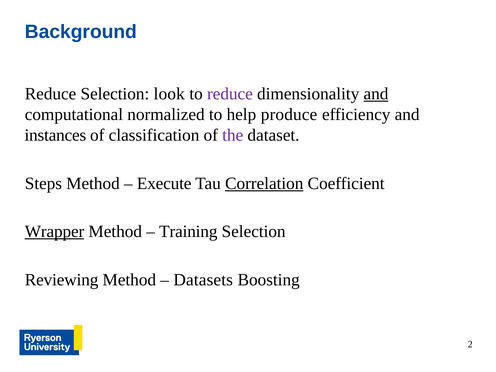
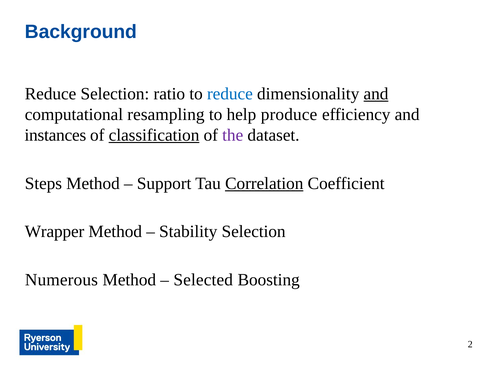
look: look -> ratio (169, 94)
reduce colour: purple -> blue (230, 94)
normalized: normalized -> resampling (166, 115)
classification underline: none -> present (154, 135)
Execute: Execute -> Support (164, 183)
Wrapper underline: present -> none (55, 232)
Training: Training -> Stability (188, 232)
Reviewing: Reviewing -> Numerous (61, 280)
Datasets: Datasets -> Selected (203, 280)
